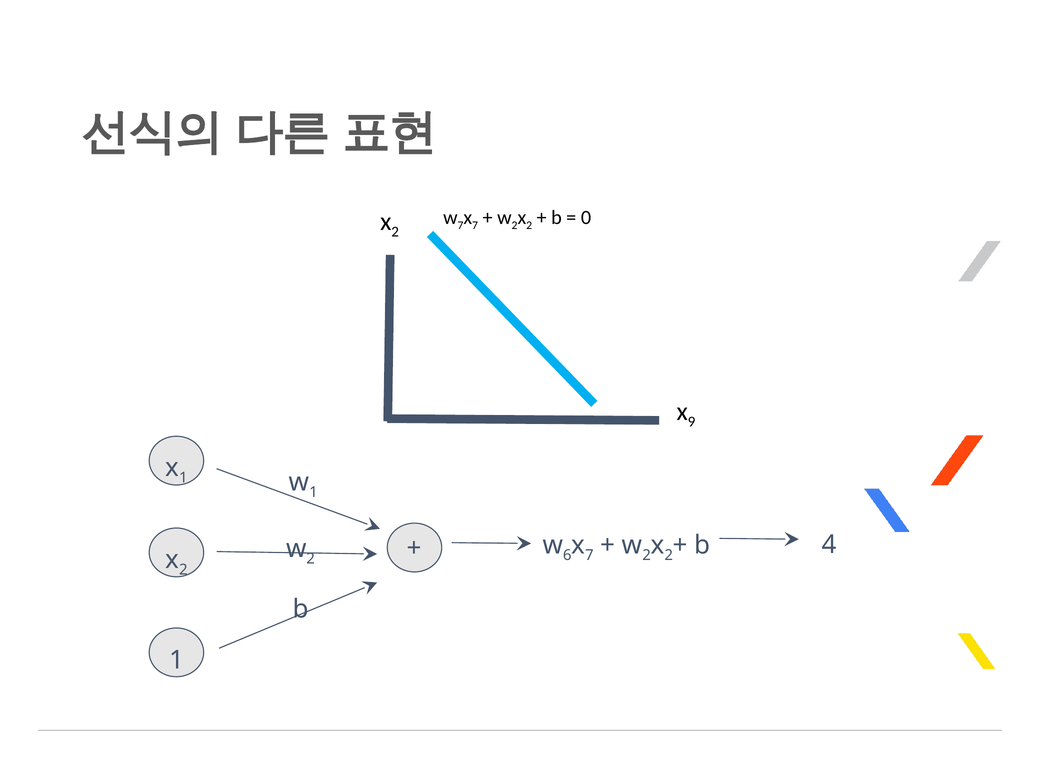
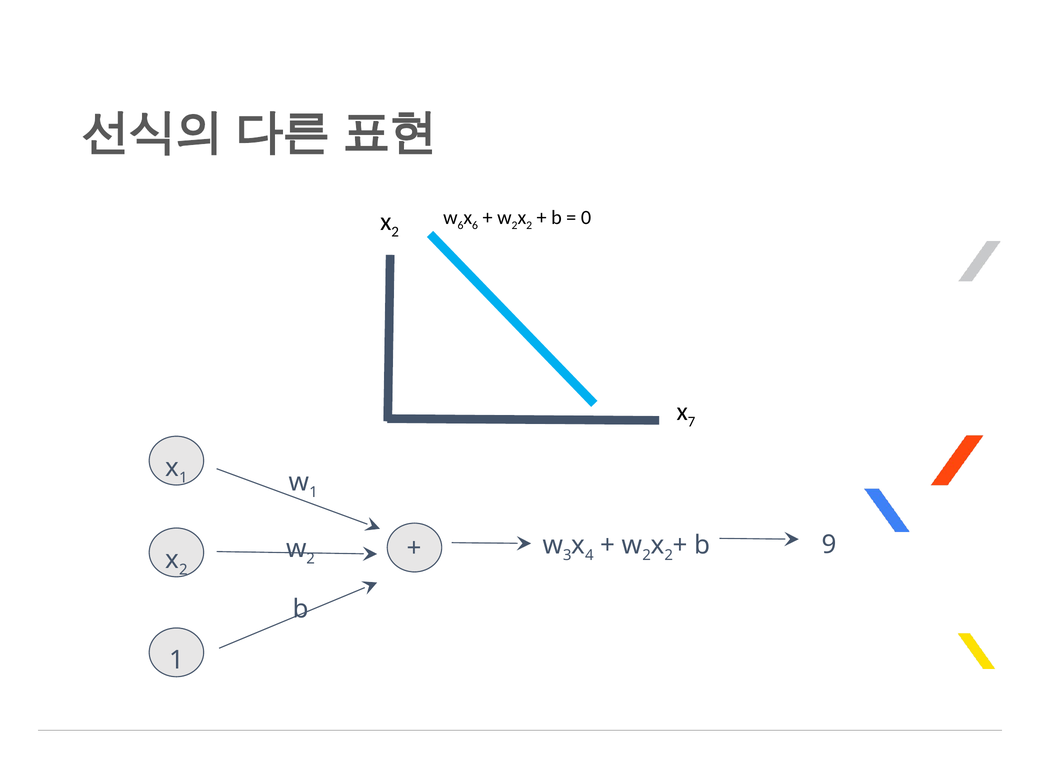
7: 7 -> 6 (460, 225)
7: 7 -> 6 (475, 225)
9: 9 -> 7 (692, 422)
6: 6 -> 3 (567, 555)
7: 7 -> 4 (589, 555)
4: 4 -> 9 (829, 545)
